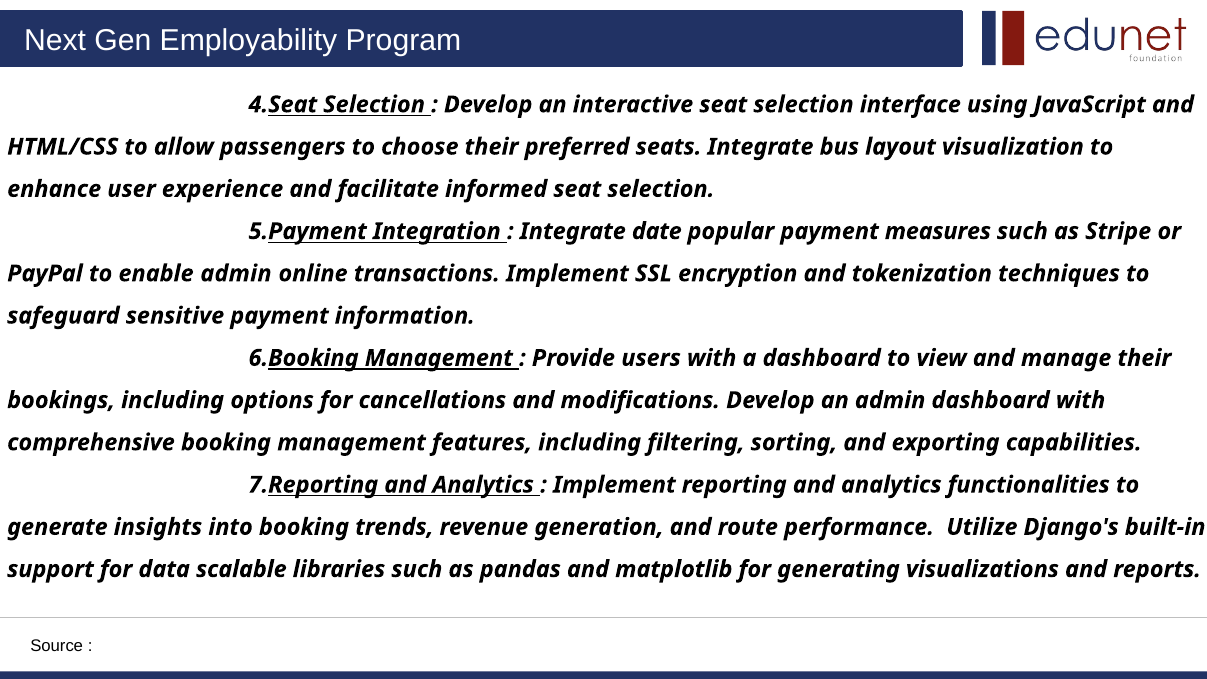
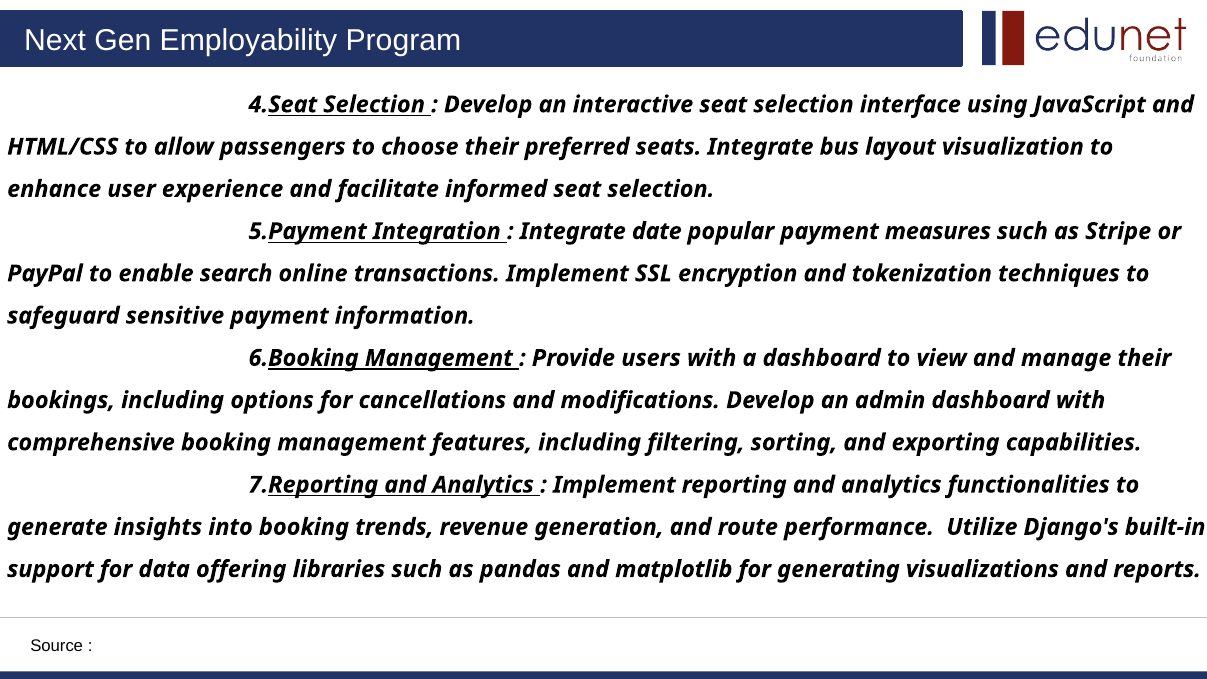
enable admin: admin -> search (236, 274)
scalable: scalable -> offering (241, 569)
